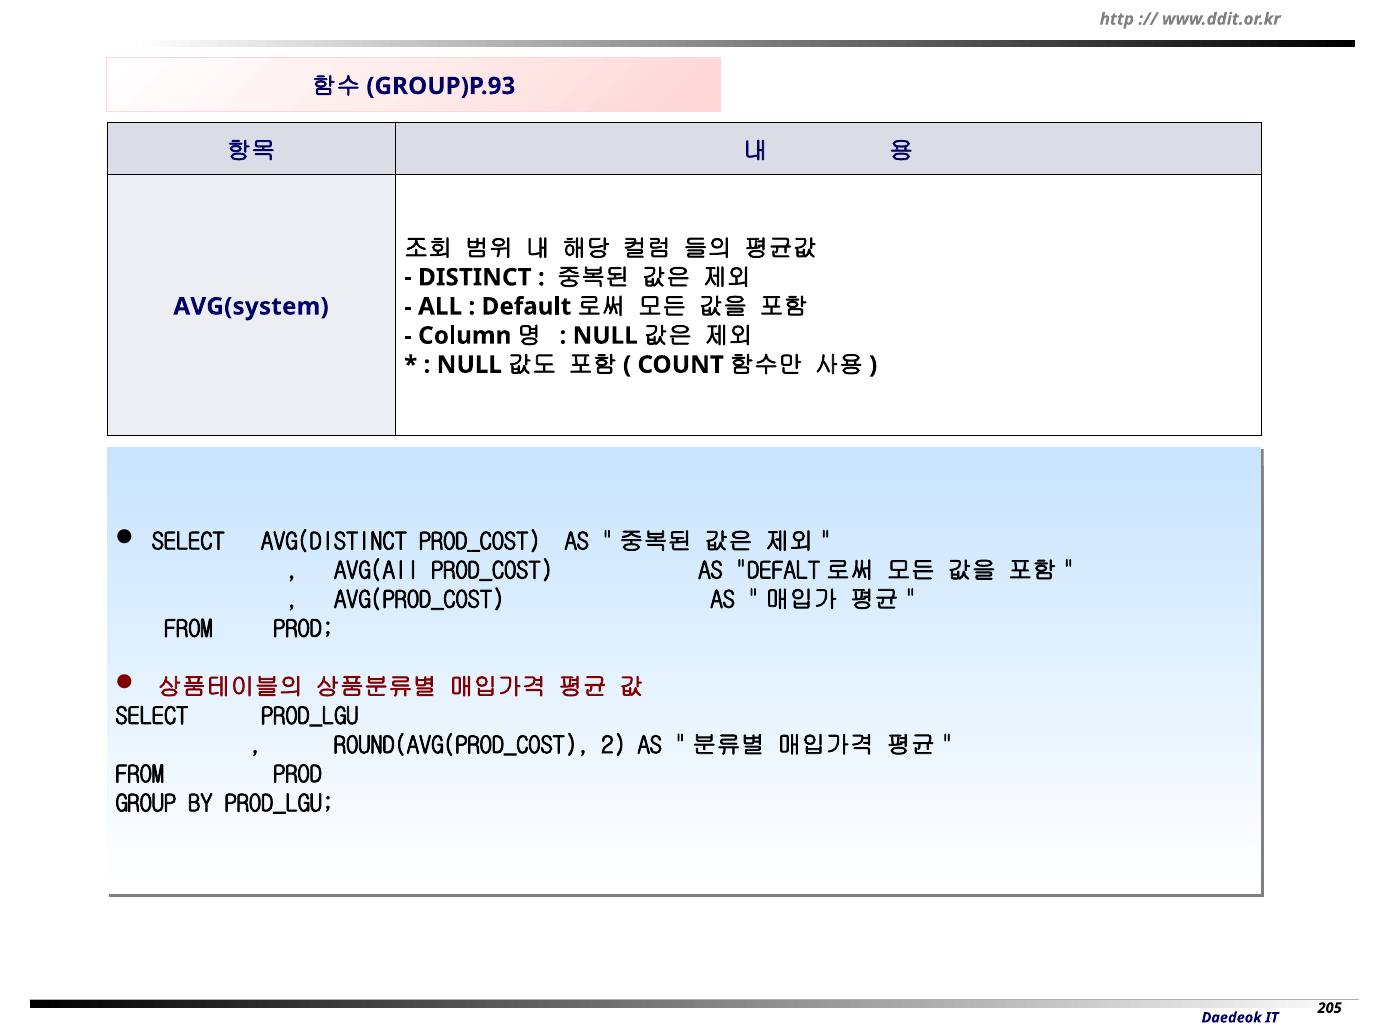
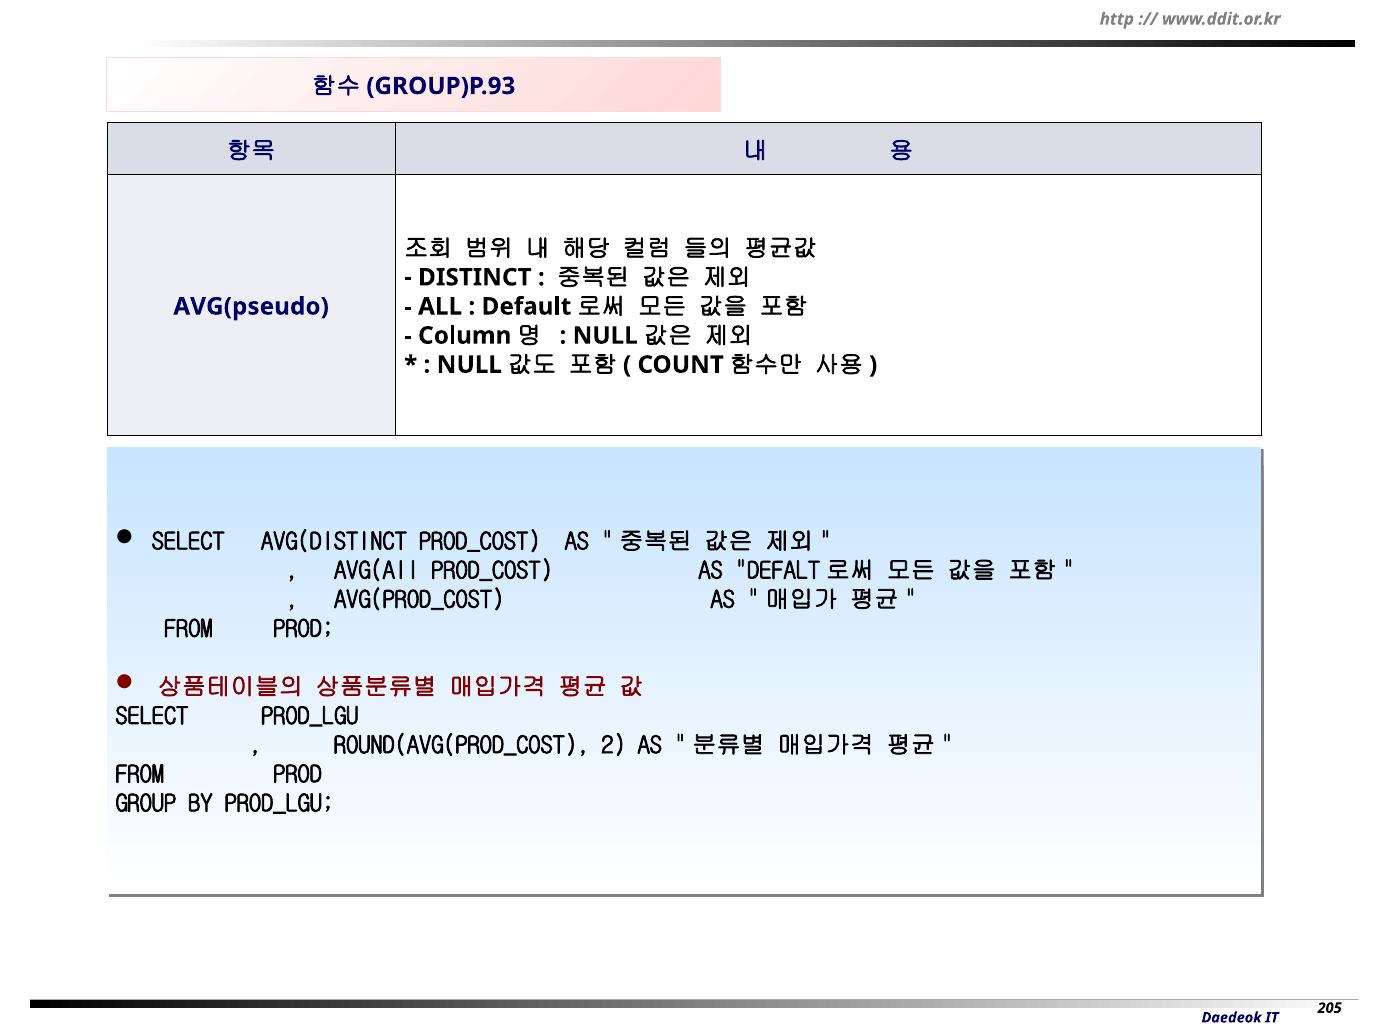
AVG(system: AVG(system -> AVG(pseudo (251, 307)
